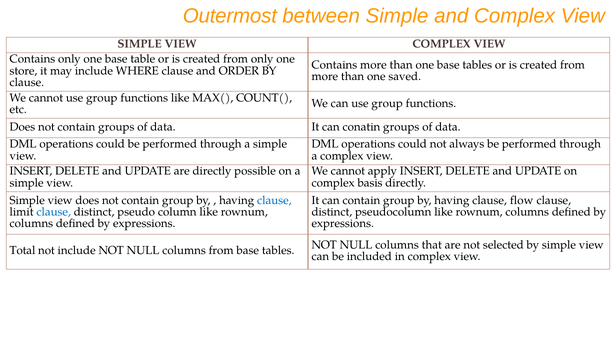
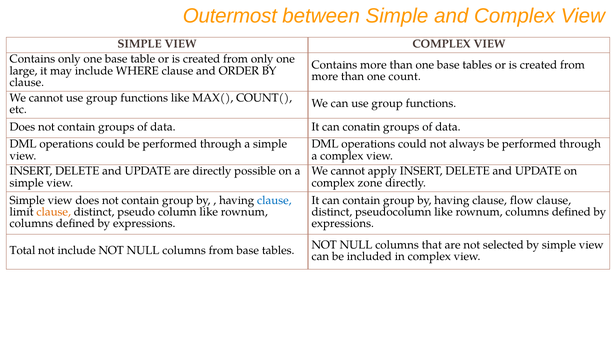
store: store -> large (23, 71)
saved: saved -> count (405, 77)
basis: basis -> zone (370, 183)
clause colour: blue -> orange (54, 212)
